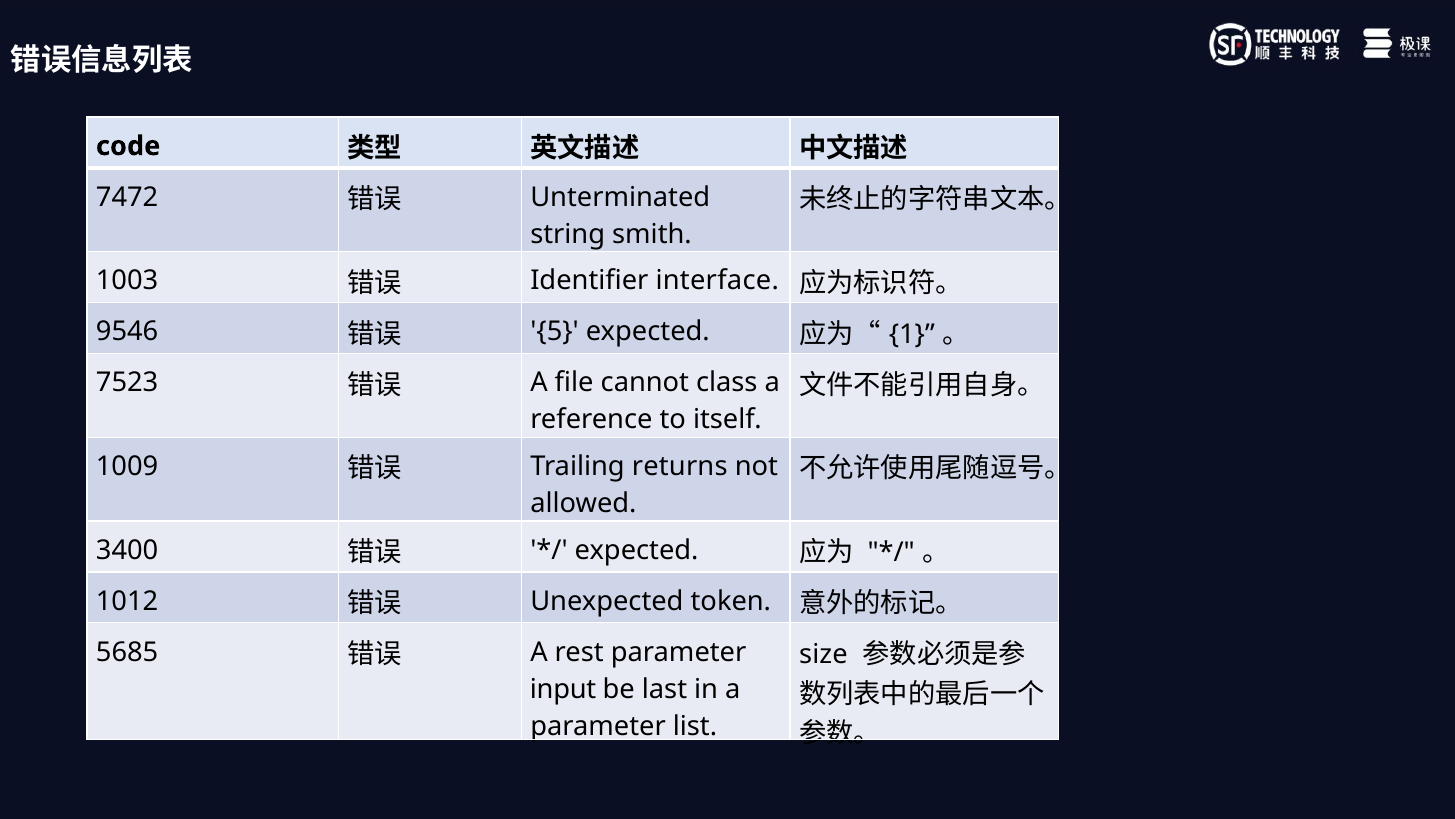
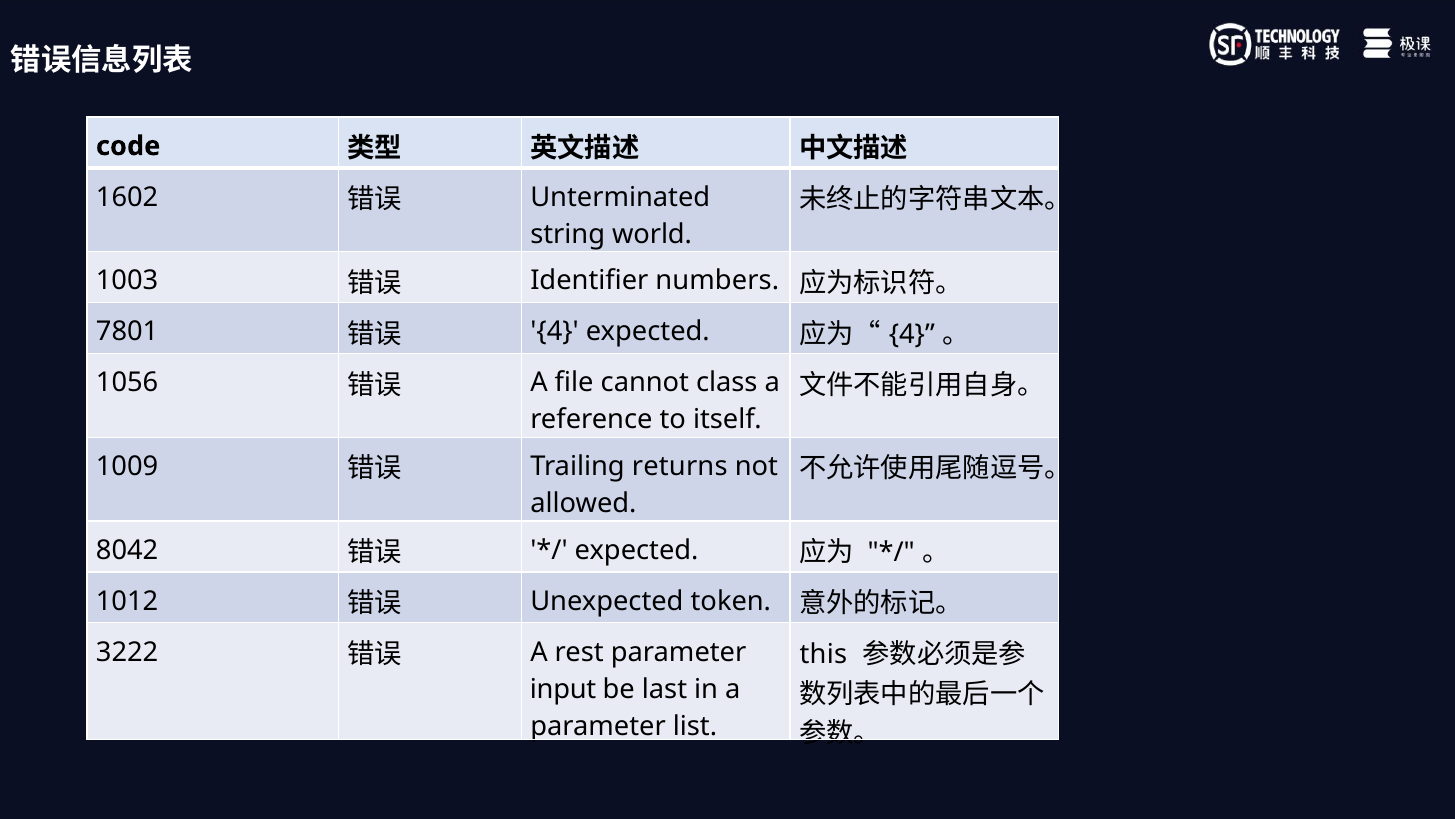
7472: 7472 -> 1602 (127, 197)
smith: smith -> world (652, 234)
interface: interface -> numbers (717, 281)
9546: 9546 -> 7801 (127, 332)
5: 5 -> 4 (555, 332)
1: 1 -> 4 (912, 334)
7523: 7523 -> 1056 (127, 382)
3400: 3400 -> 8042 (127, 550)
5685: 5685 -> 3222 (127, 652)
size: size -> this (823, 654)
